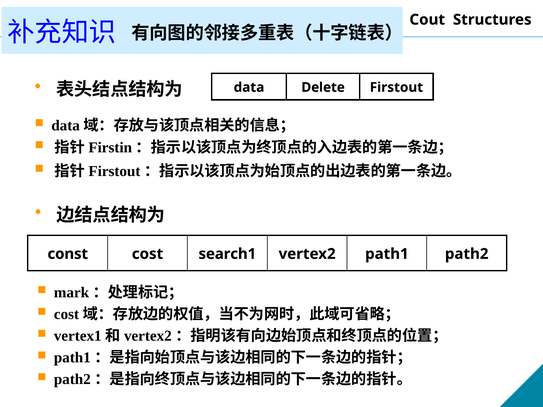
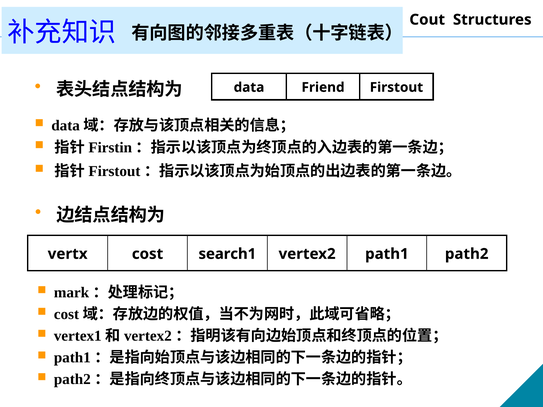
Delete: Delete -> Friend (323, 87)
const: const -> vertx (68, 254)
